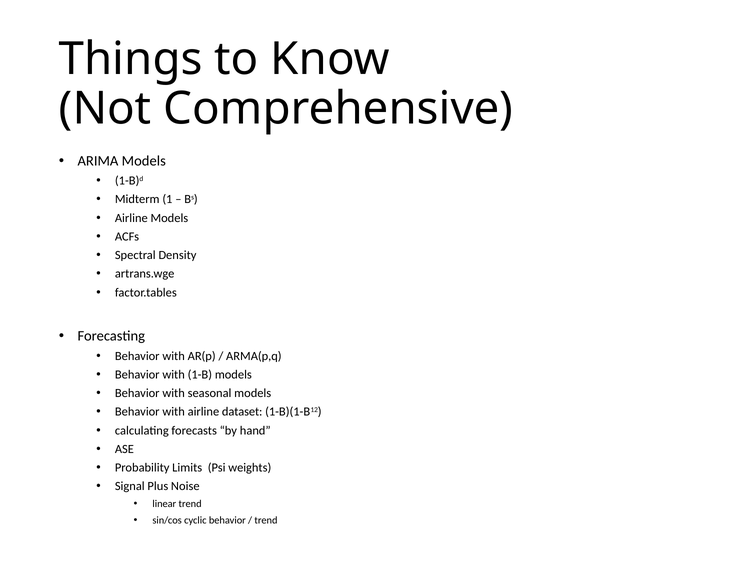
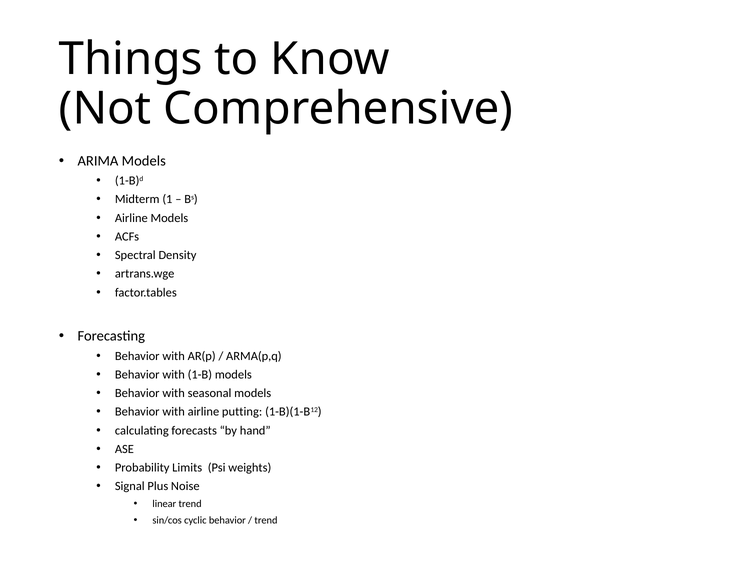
dataset: dataset -> putting (242, 412)
